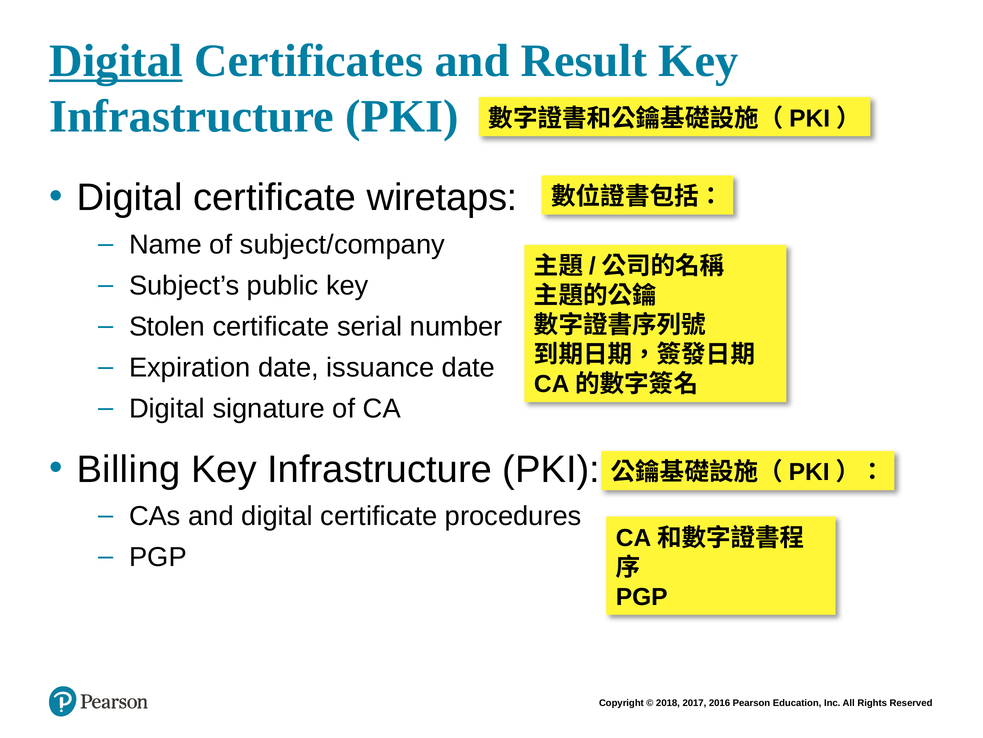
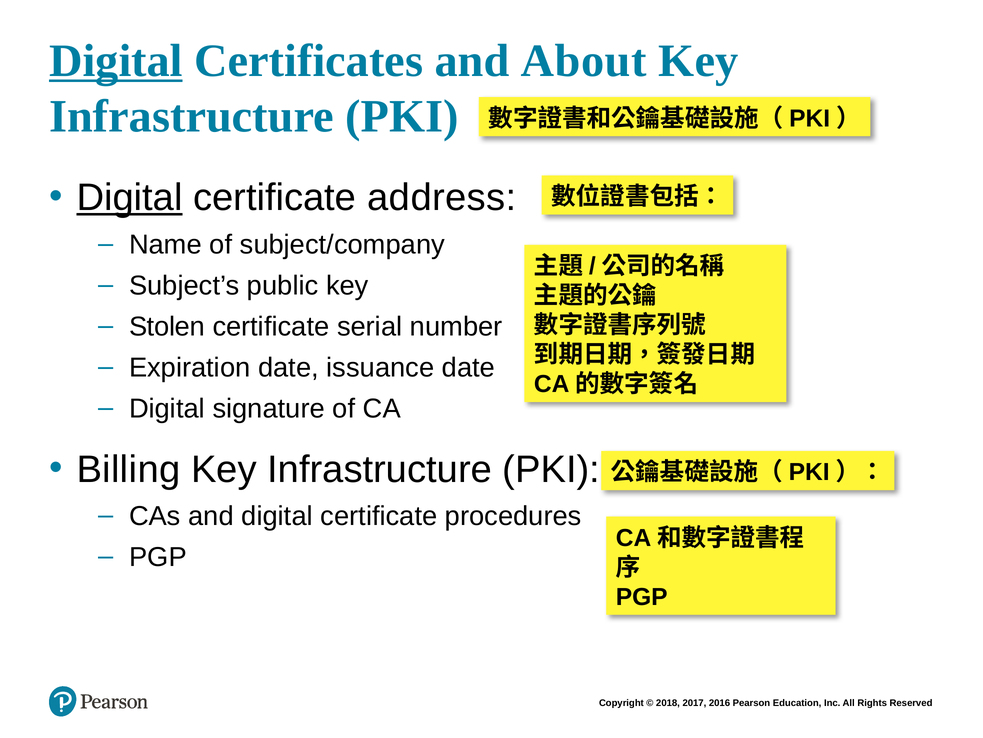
Result: Result -> About (584, 61)
Digital underline: none -> present (130, 198)
wiretaps: wiretaps -> address (442, 198)
